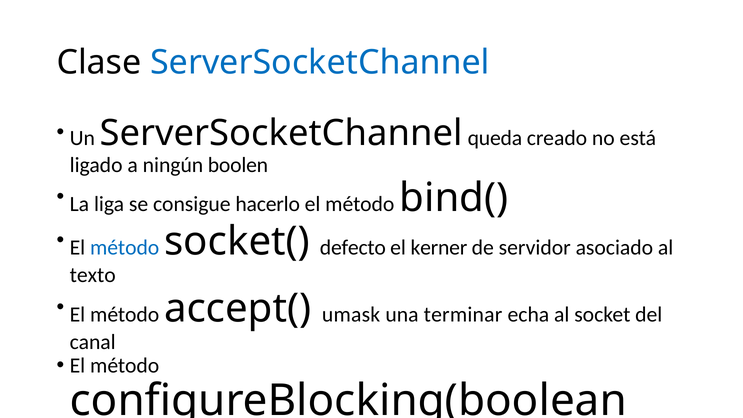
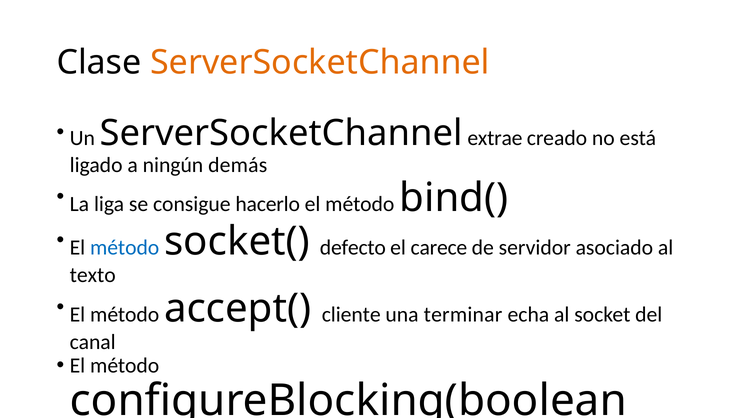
ServerSocketChannel colour: blue -> orange (320, 62)
queda: queda -> extrae (495, 138)
boolen: boolen -> demás (238, 165)
kerner: kerner -> carece (439, 248)
umask: umask -> cliente (351, 315)
